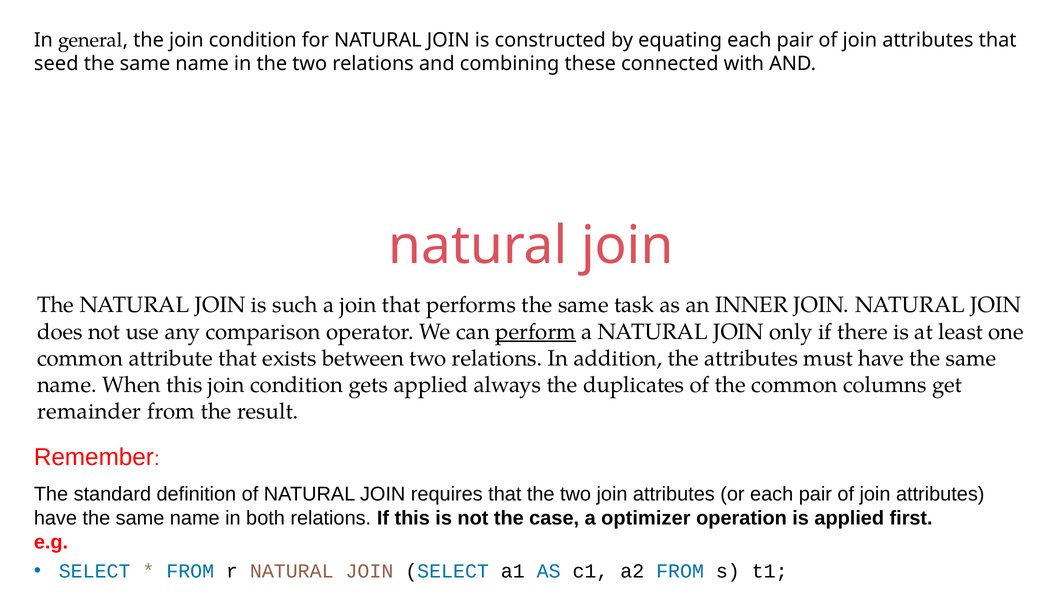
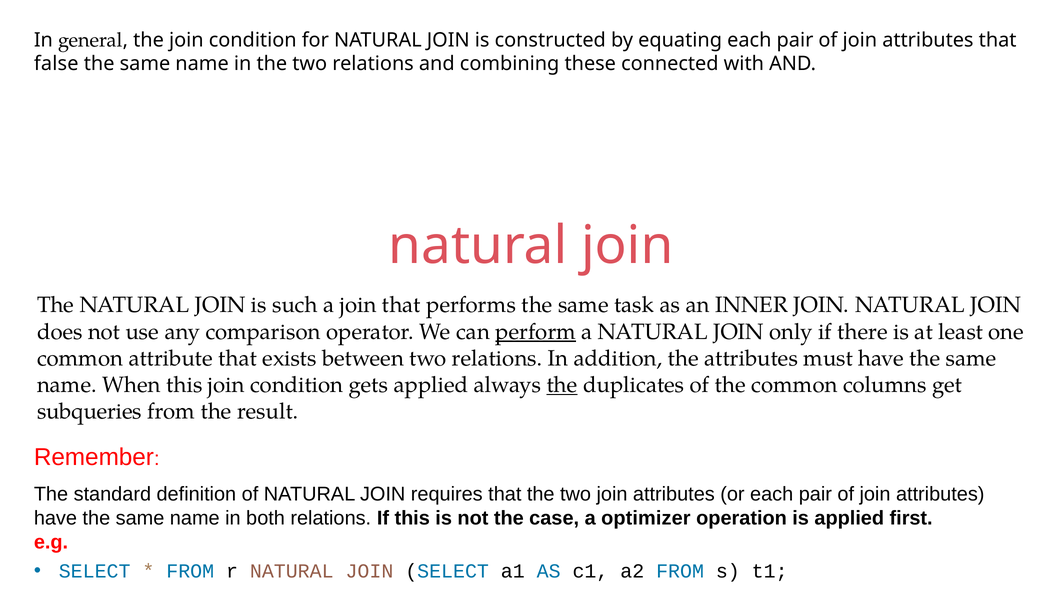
seed: seed -> false (56, 64)
the underline: none -> present (562, 384)
remainder: remainder -> subqueries (89, 411)
